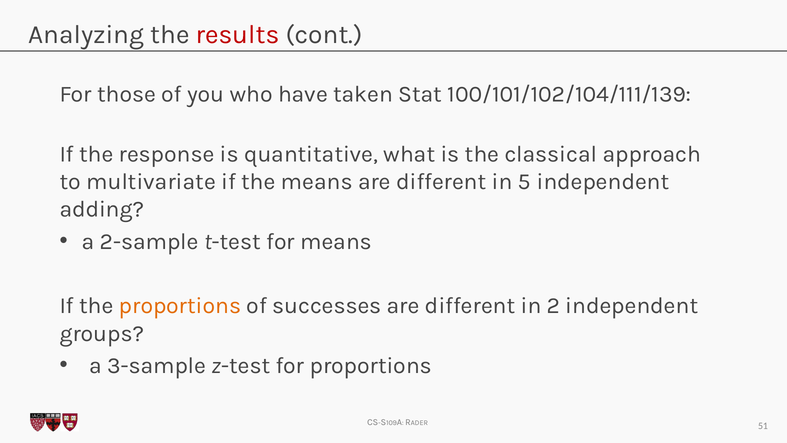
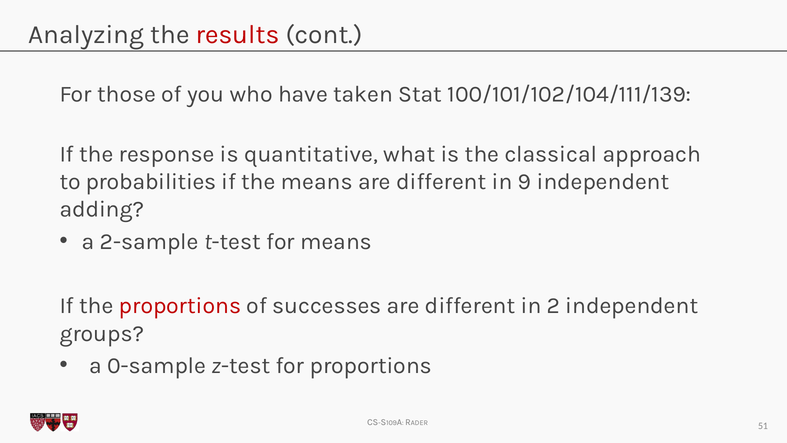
multivariate: multivariate -> probabilities (151, 182)
5: 5 -> 9 (525, 182)
proportions colour: orange -> red (180, 306)
3-sample: 3-sample -> 0-sample (157, 365)
